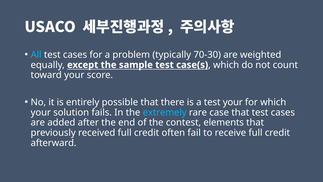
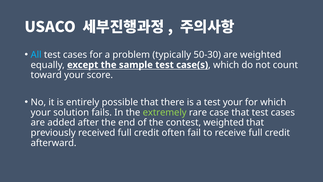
70-30: 70-30 -> 50-30 (207, 55)
extremely colour: light blue -> light green (165, 112)
contest elements: elements -> weighted (224, 122)
